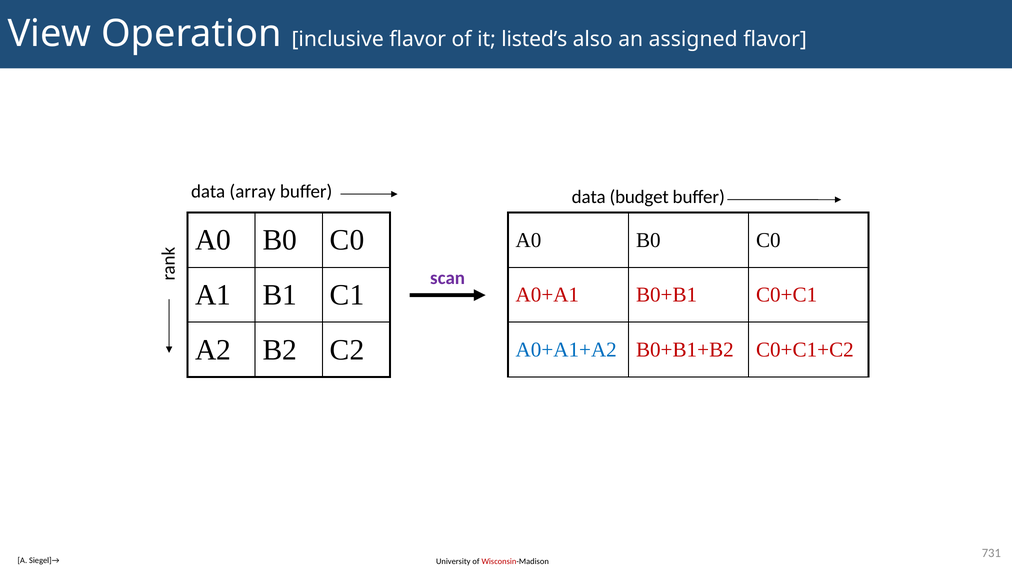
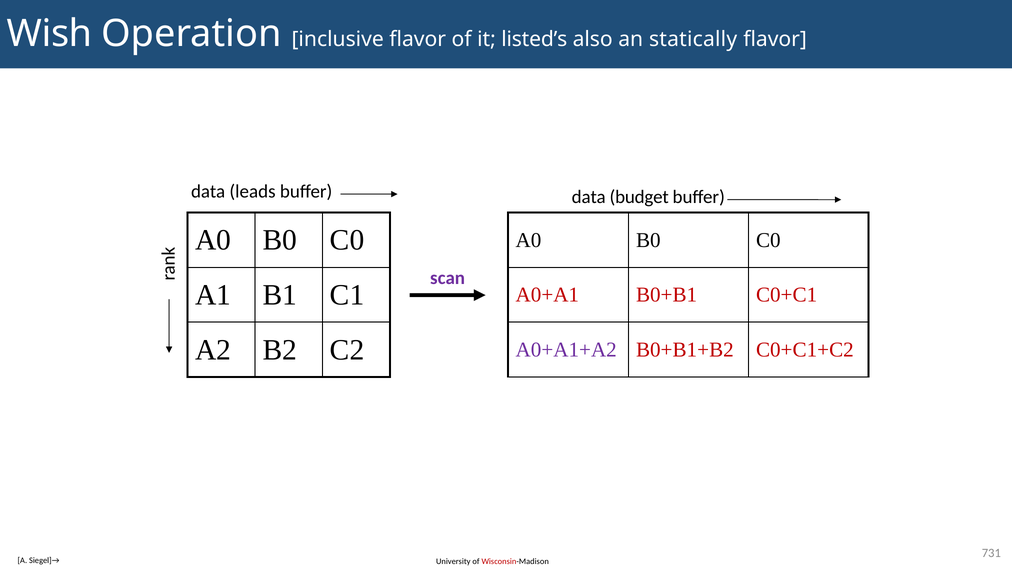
View: View -> Wish (50, 34)
assigned: assigned -> statically (693, 39)
array: array -> leads (253, 192)
A0+A1+A2 colour: blue -> purple (566, 350)
